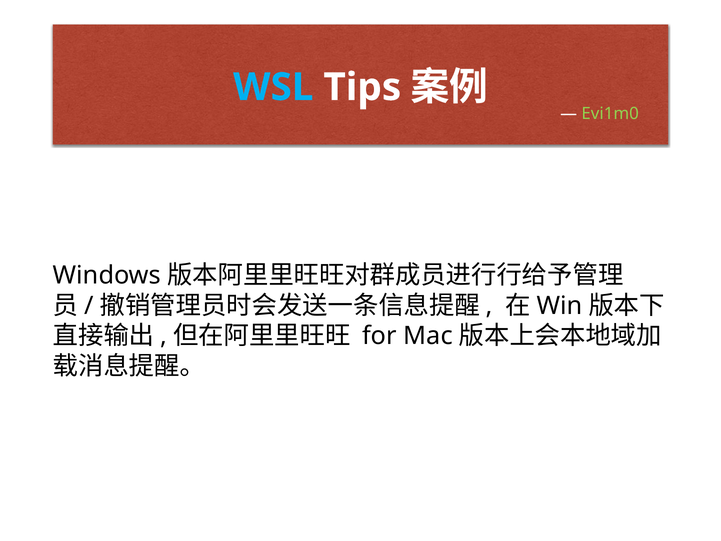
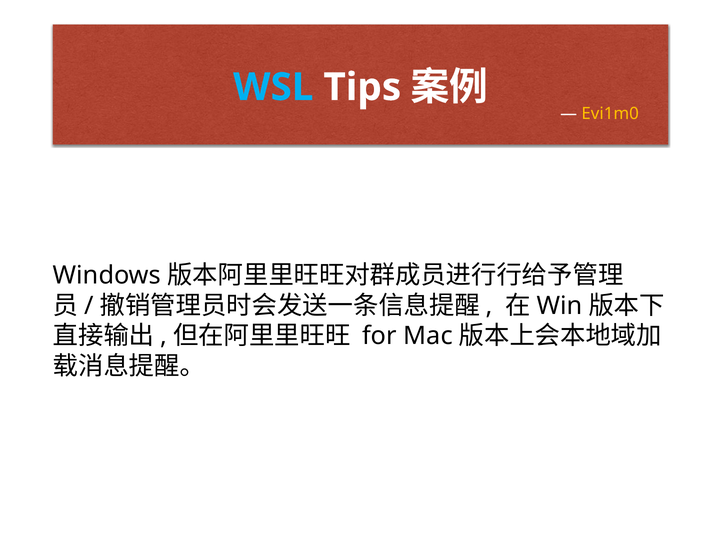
Evi1m0 colour: light green -> yellow (610, 113)
